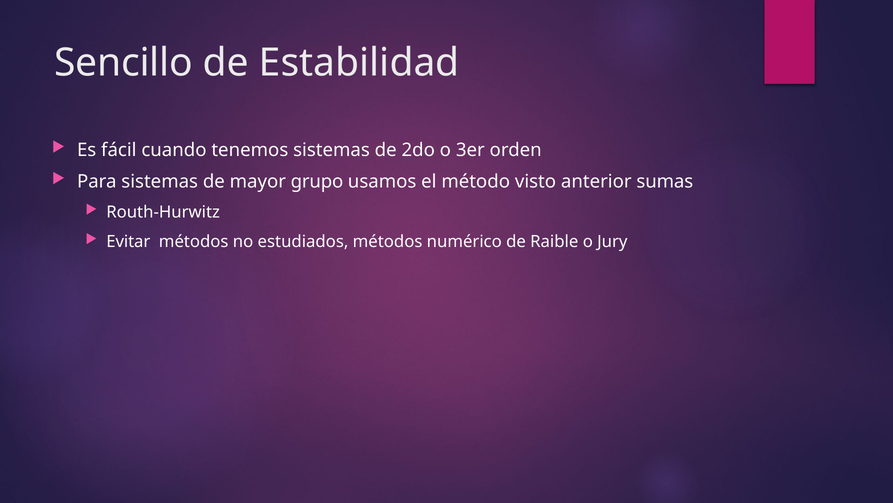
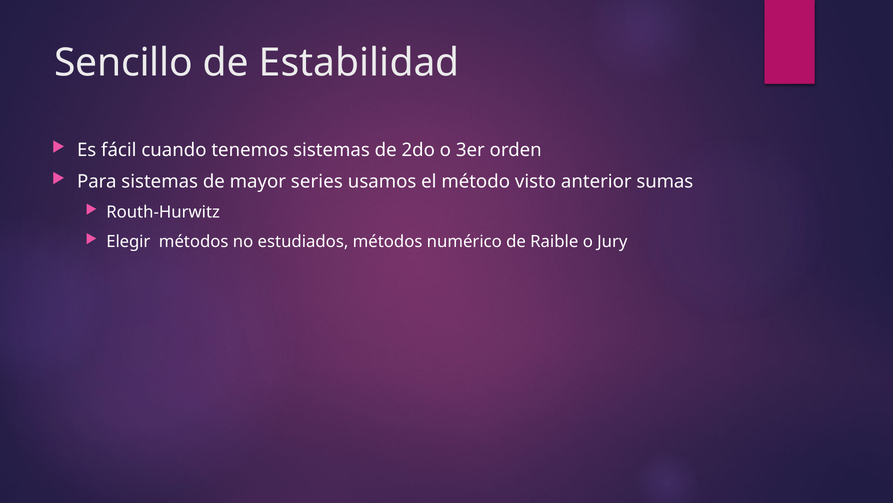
grupo: grupo -> series (317, 181)
Evitar: Evitar -> Elegir (128, 241)
